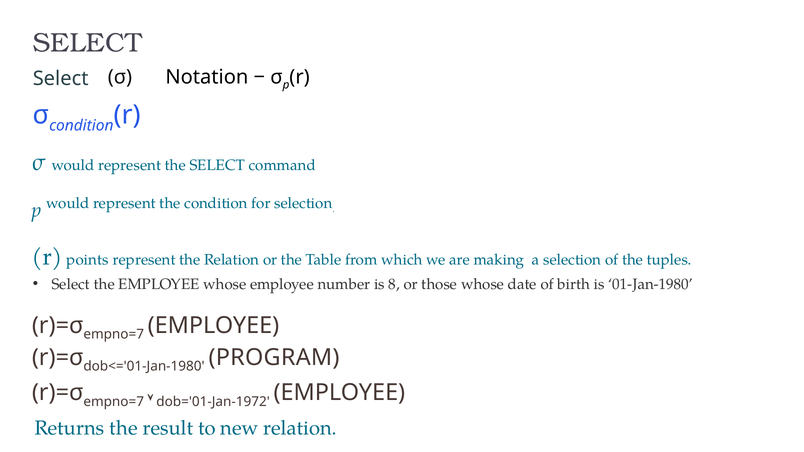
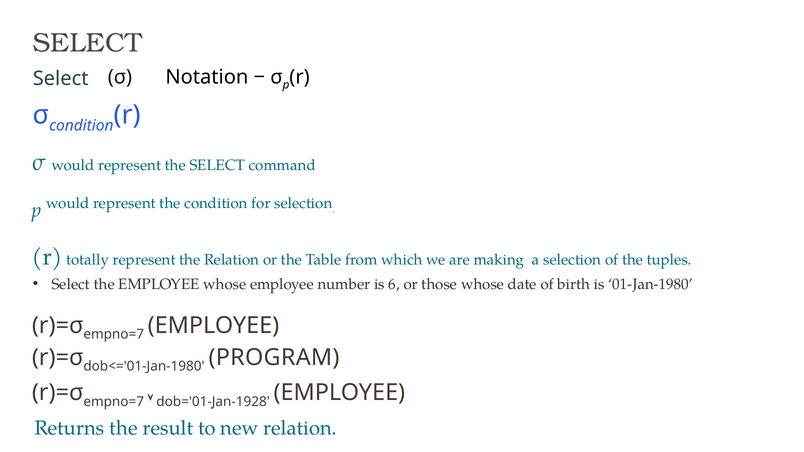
points: points -> totally (88, 260)
8: 8 -> 6 (394, 284)
dob='01-Jan-1972: dob='01-Jan-1972 -> dob='01-Jan-1928 (213, 402)
